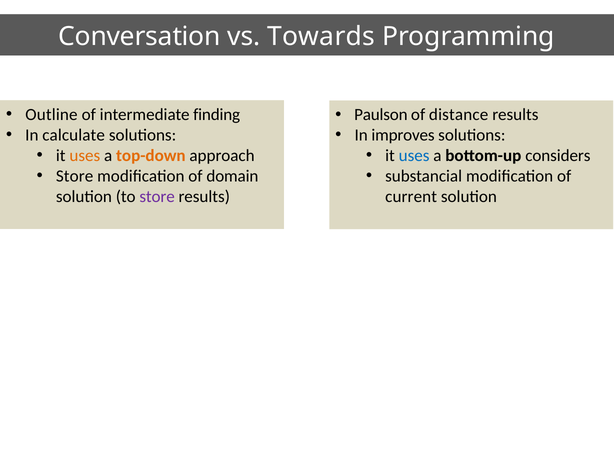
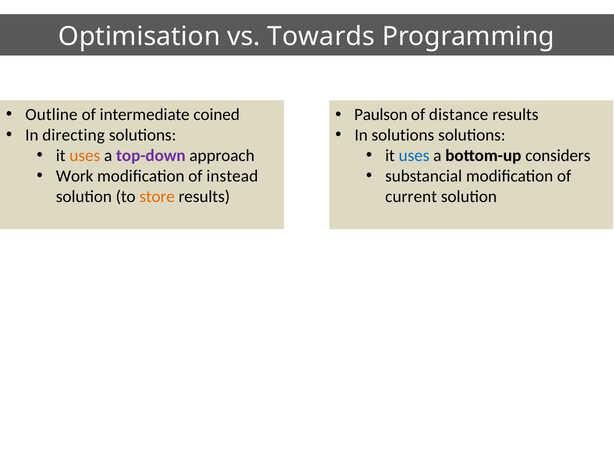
Conversation: Conversation -> Optimisation (139, 37)
finding: finding -> coined (217, 115)
calculate: calculate -> directing (74, 135)
In improves: improves -> solutions (403, 135)
top-down colour: orange -> purple (151, 156)
Store: Store -> Work (75, 176)
domain: domain -> instead (232, 176)
store colour: purple -> orange (157, 197)
